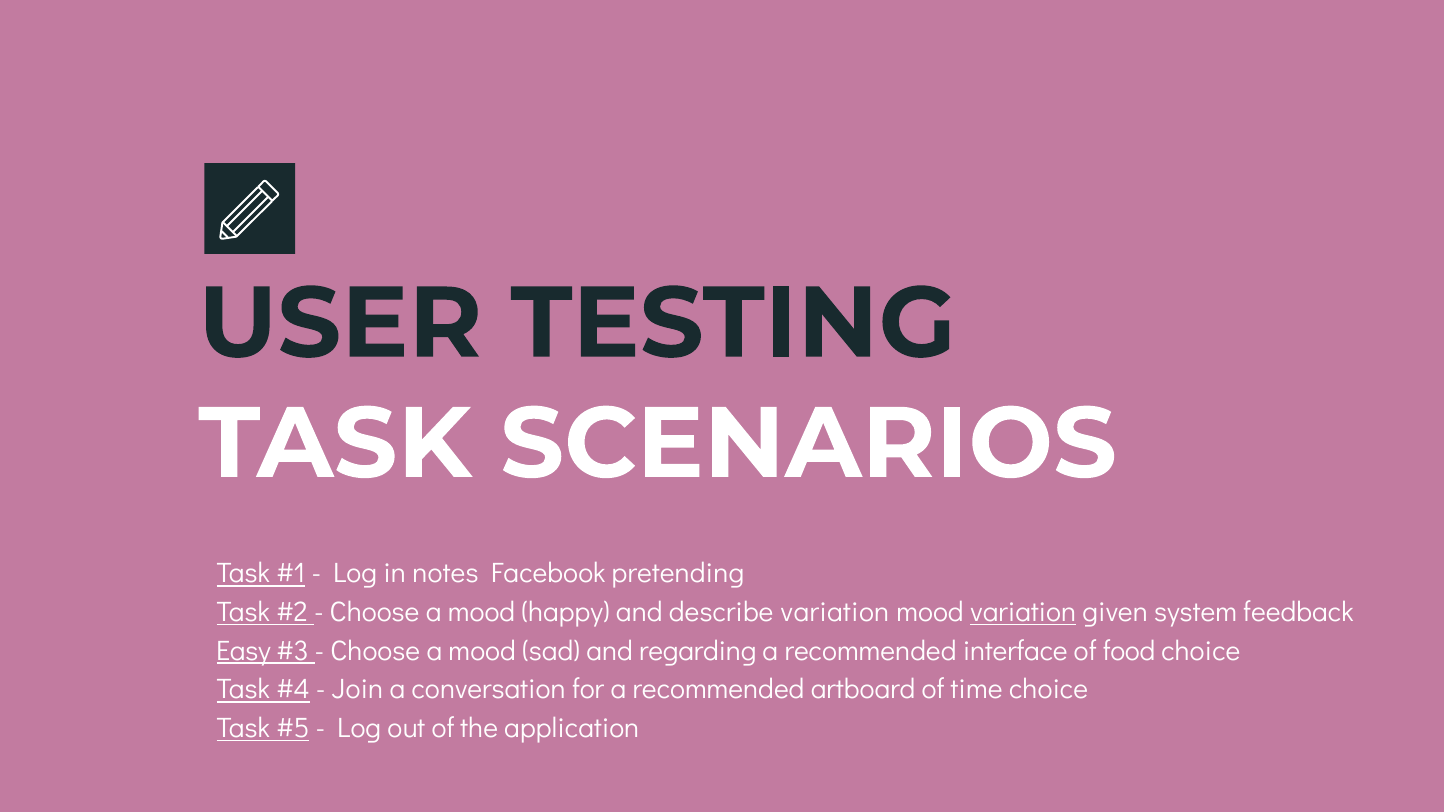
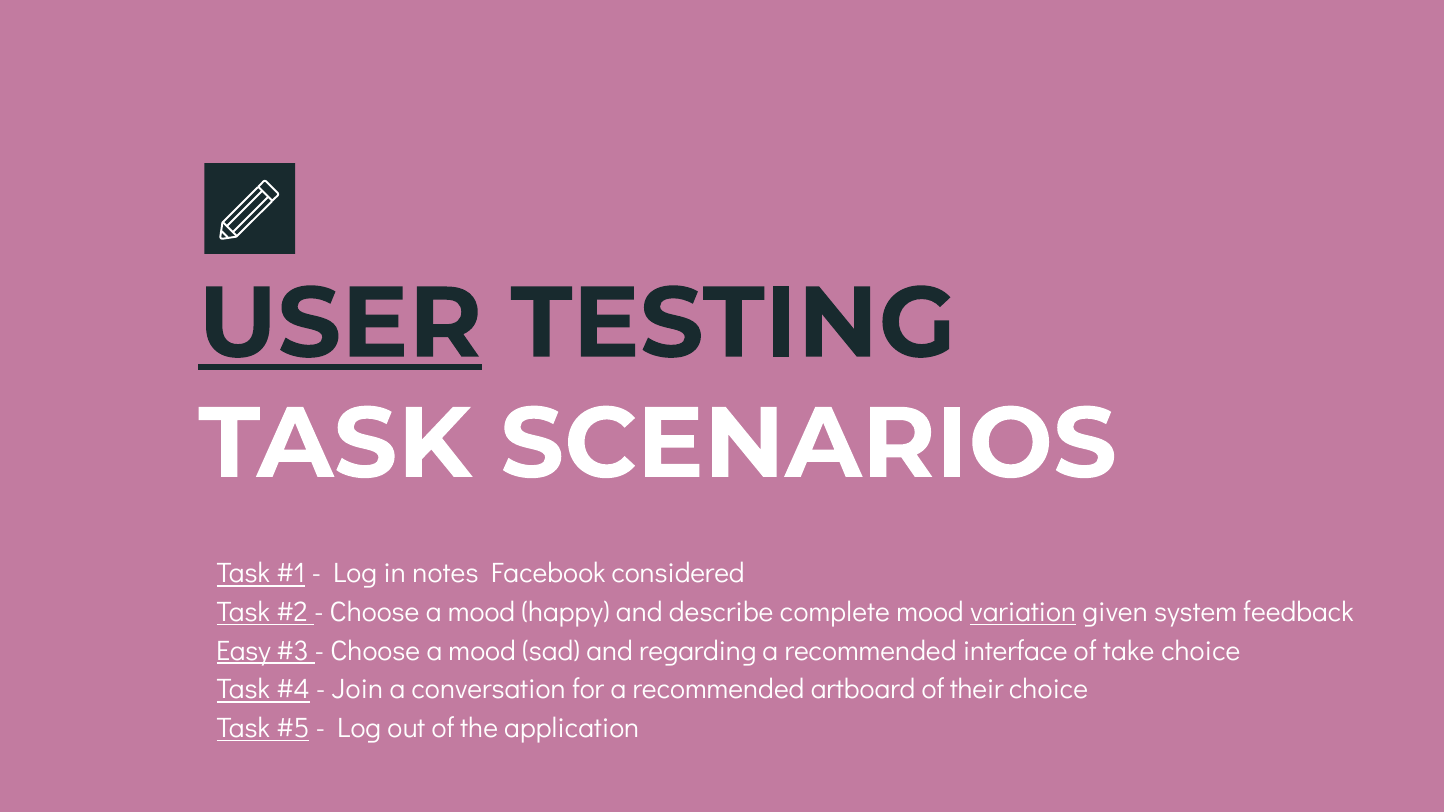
USER underline: none -> present (340, 324)
pretending: pretending -> considered (678, 574)
describe variation: variation -> complete (835, 613)
food: food -> take (1129, 651)
time: time -> their (977, 690)
